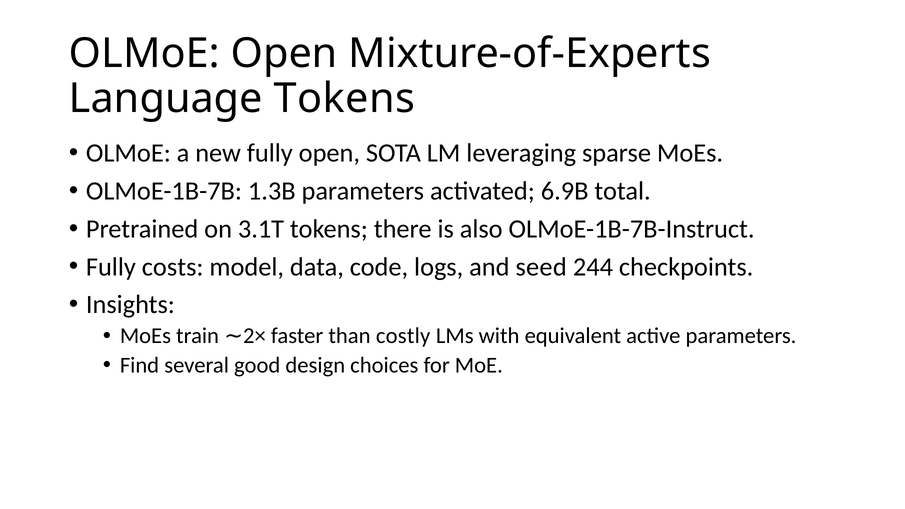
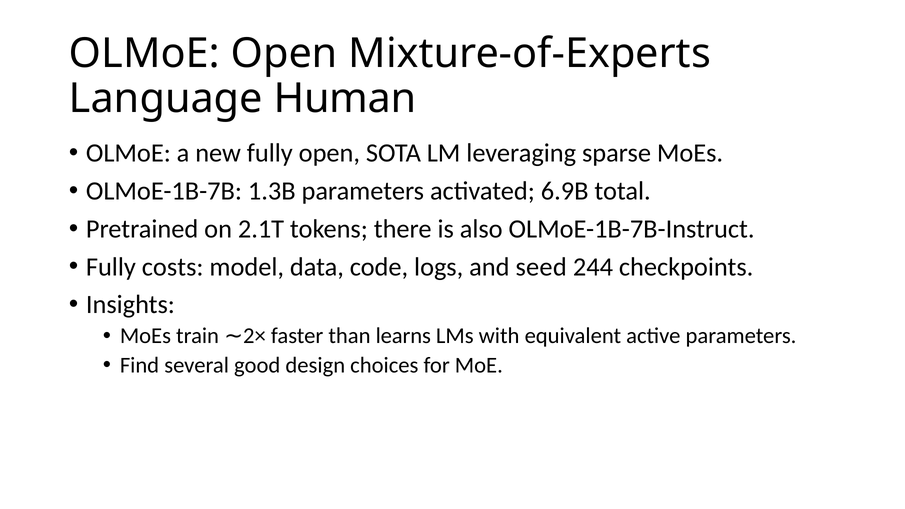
Language Tokens: Tokens -> Human (345, 98)
3.1T: 3.1T -> 2.1T (261, 229)
costly: costly -> learns (403, 336)
